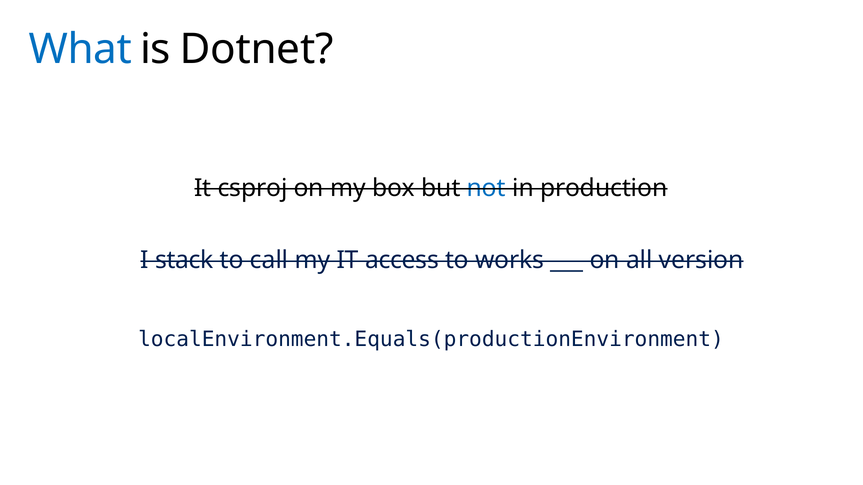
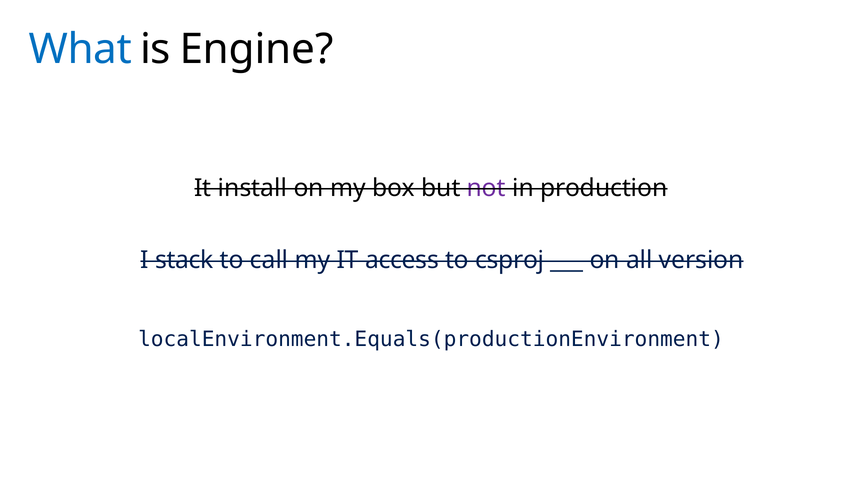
Dotnet: Dotnet -> Engine (256, 49)
csproj: csproj -> install (252, 188)
not colour: blue -> purple (486, 188)
works: works -> csproj (510, 260)
